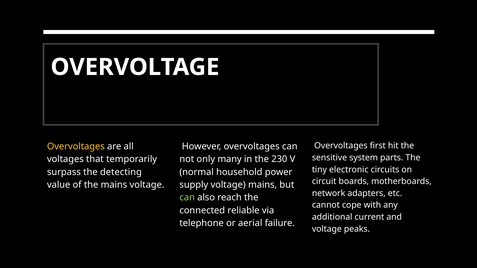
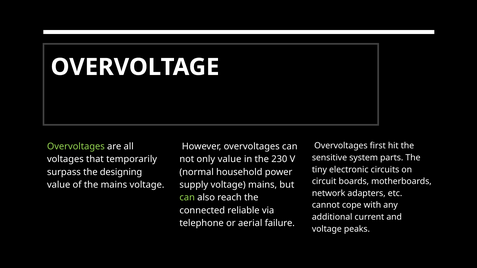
Overvoltages colour: yellow -> light green (76, 147)
only many: many -> value (230, 159)
detecting: detecting -> designing (121, 172)
